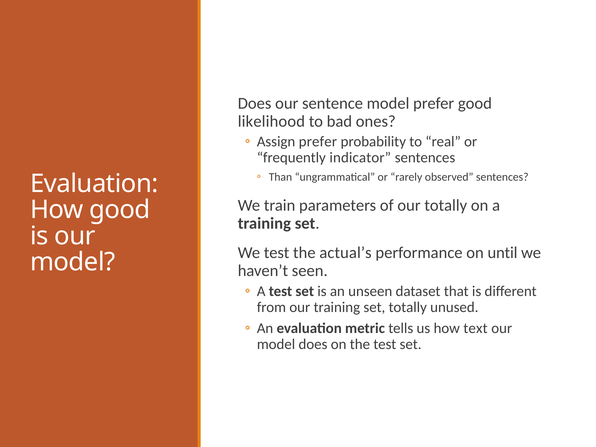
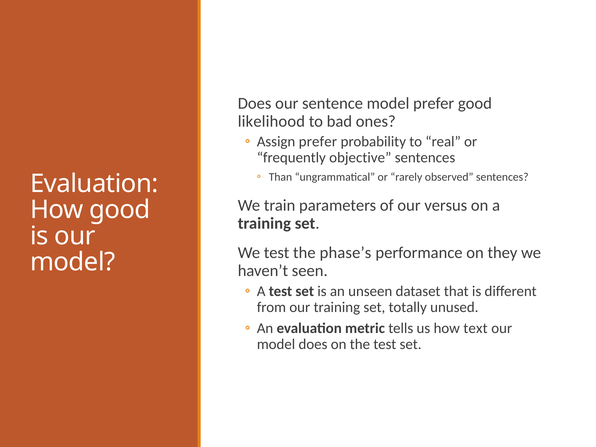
indicator: indicator -> objective (360, 158)
our totally: totally -> versus (446, 205)
actual’s: actual’s -> phase’s (345, 253)
until: until -> they (502, 253)
